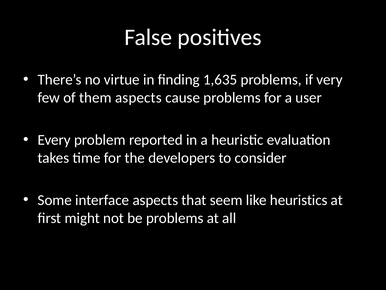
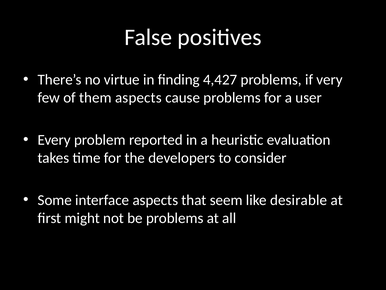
1,635: 1,635 -> 4,427 (220, 80)
heuristics: heuristics -> desirable (299, 200)
